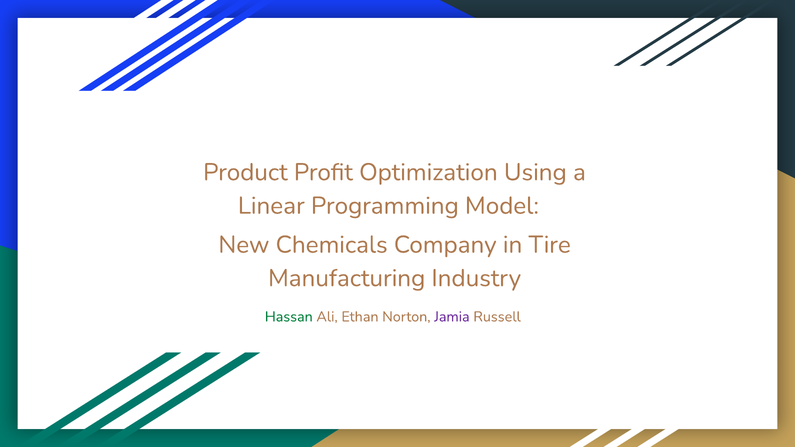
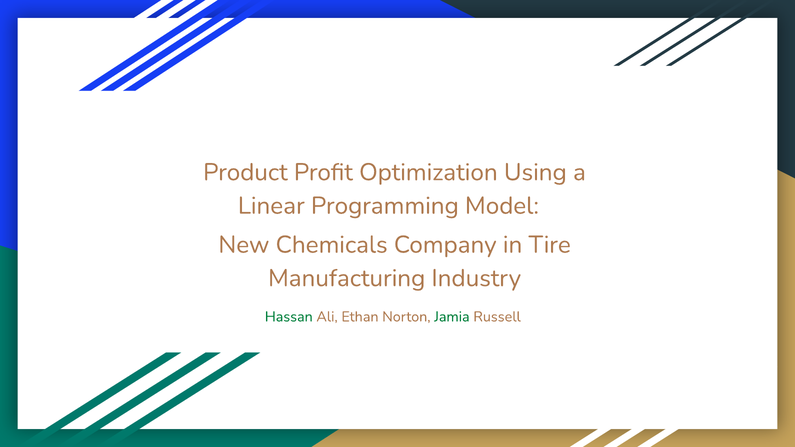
Jamia colour: purple -> green (452, 317)
